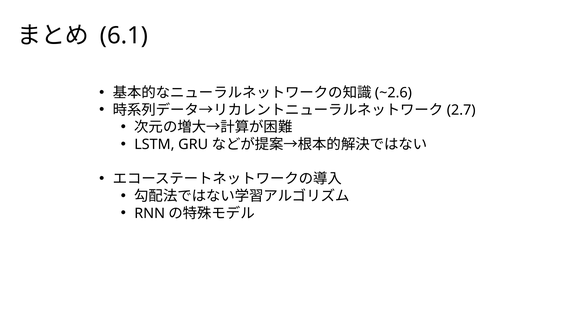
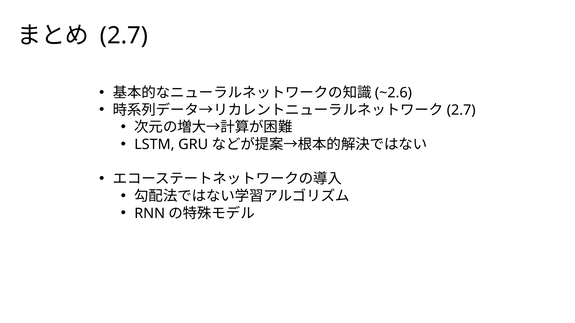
6.1: 6.1 -> 2.7 (124, 36)
